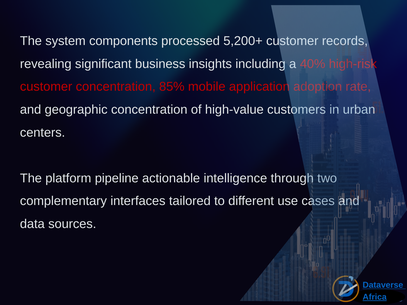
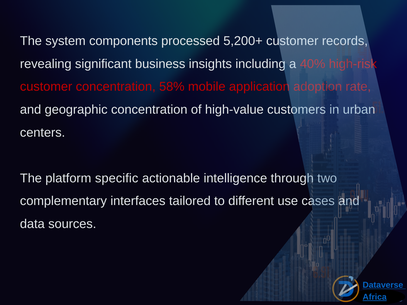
85%: 85% -> 58% (172, 87)
pipeline: pipeline -> specific (117, 178)
